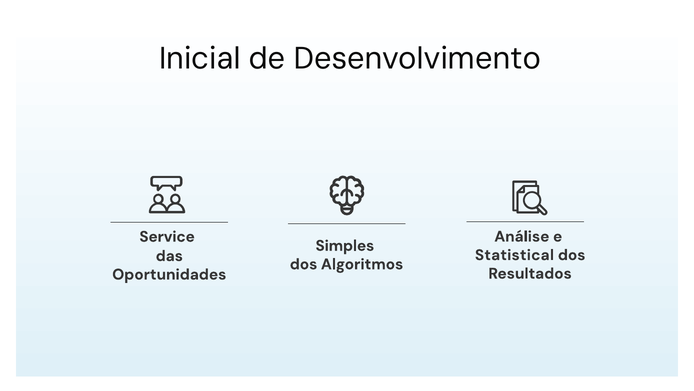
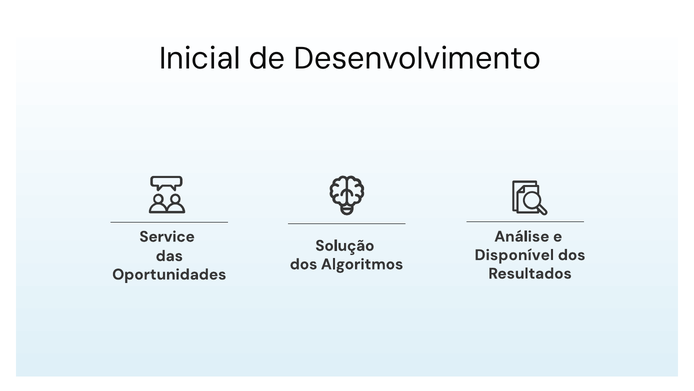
Simples: Simples -> Solução (345, 245)
Statistical: Statistical -> Disponível (514, 255)
